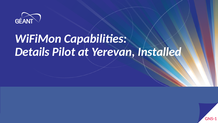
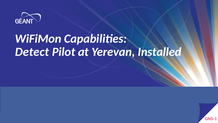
Details: Details -> Detect (32, 52)
